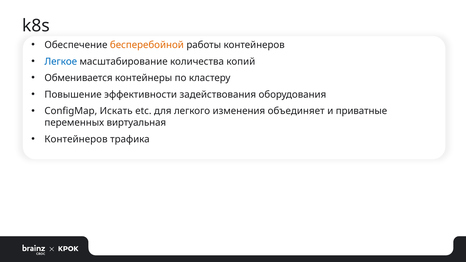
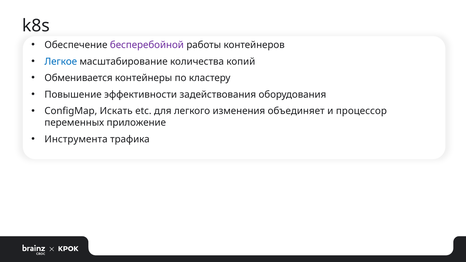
бесперебойной colour: orange -> purple (147, 45)
приватные: приватные -> процессор (361, 111)
виртуальная: виртуальная -> приложение (136, 123)
Контейнеров: Контейнеров -> Инструмента (76, 139)
